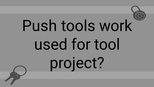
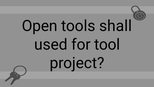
Push: Push -> Open (40, 26)
work: work -> shall (116, 26)
